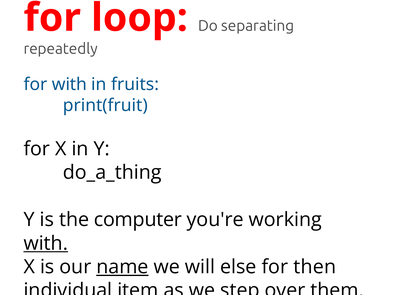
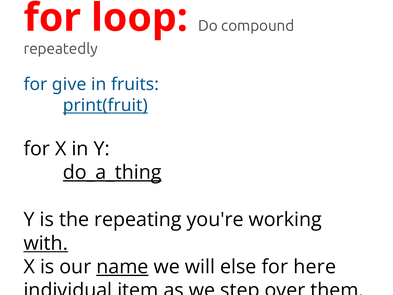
separating: separating -> compound (258, 26)
for with: with -> give (69, 84)
print(fruit underline: none -> present (105, 105)
do_a_thing underline: none -> present (112, 172)
computer: computer -> repeating (138, 220)
then: then -> here (315, 267)
